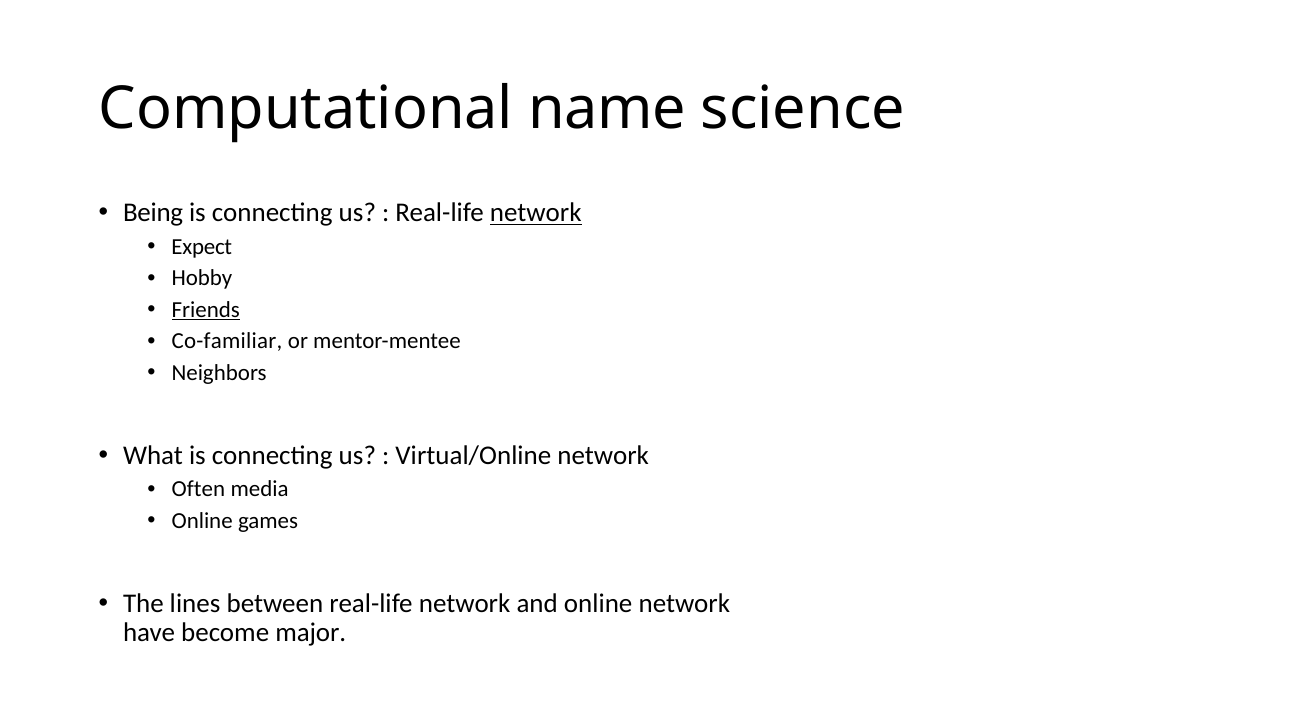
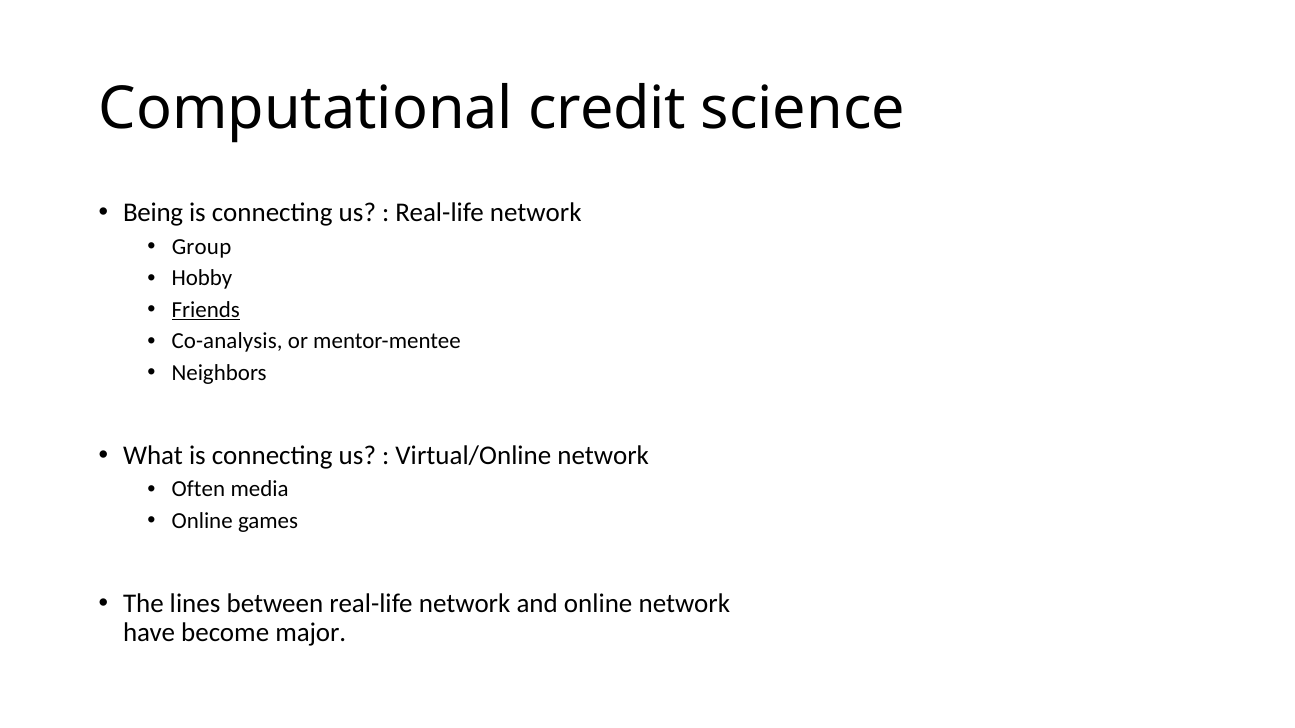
name: name -> credit (607, 109)
network underline: present -> none (536, 213)
Expect: Expect -> Group (202, 247)
Co-familiar: Co-familiar -> Co-analysis (227, 341)
